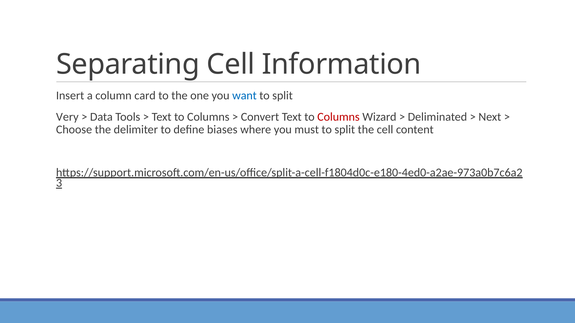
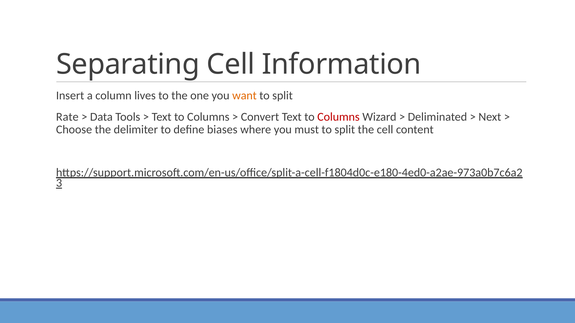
card: card -> lives (145, 96)
want colour: blue -> orange (244, 96)
Very: Very -> Rate (67, 117)
